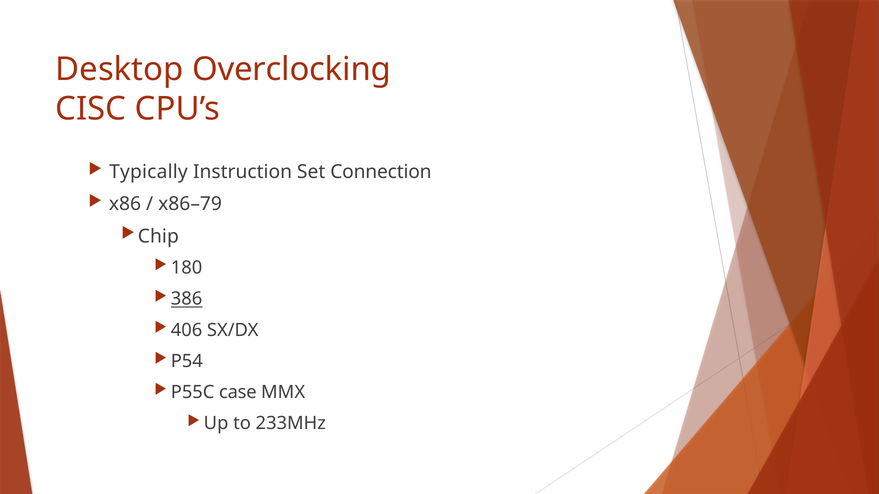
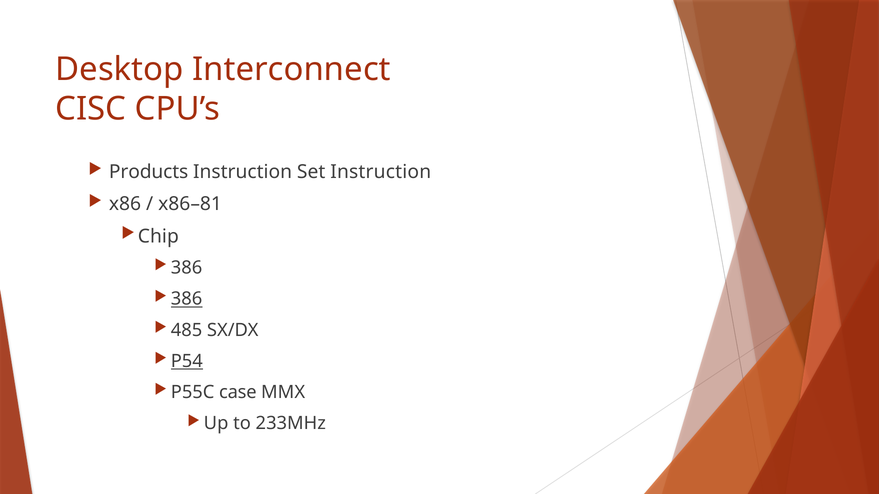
Overclocking: Overclocking -> Interconnect (291, 69)
Typically: Typically -> Products (149, 172)
Set Connection: Connection -> Instruction (381, 172)
x86–79: x86–79 -> x86–81 (190, 204)
180: 180 -> 386 (187, 268)
406: 406 -> 485 (187, 330)
P54 underline: none -> present (187, 361)
